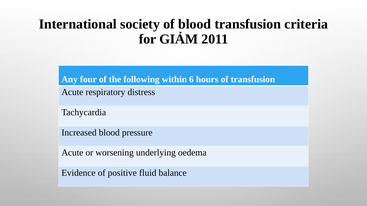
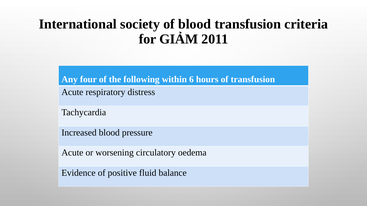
underlying: underlying -> circulatory (156, 153)
